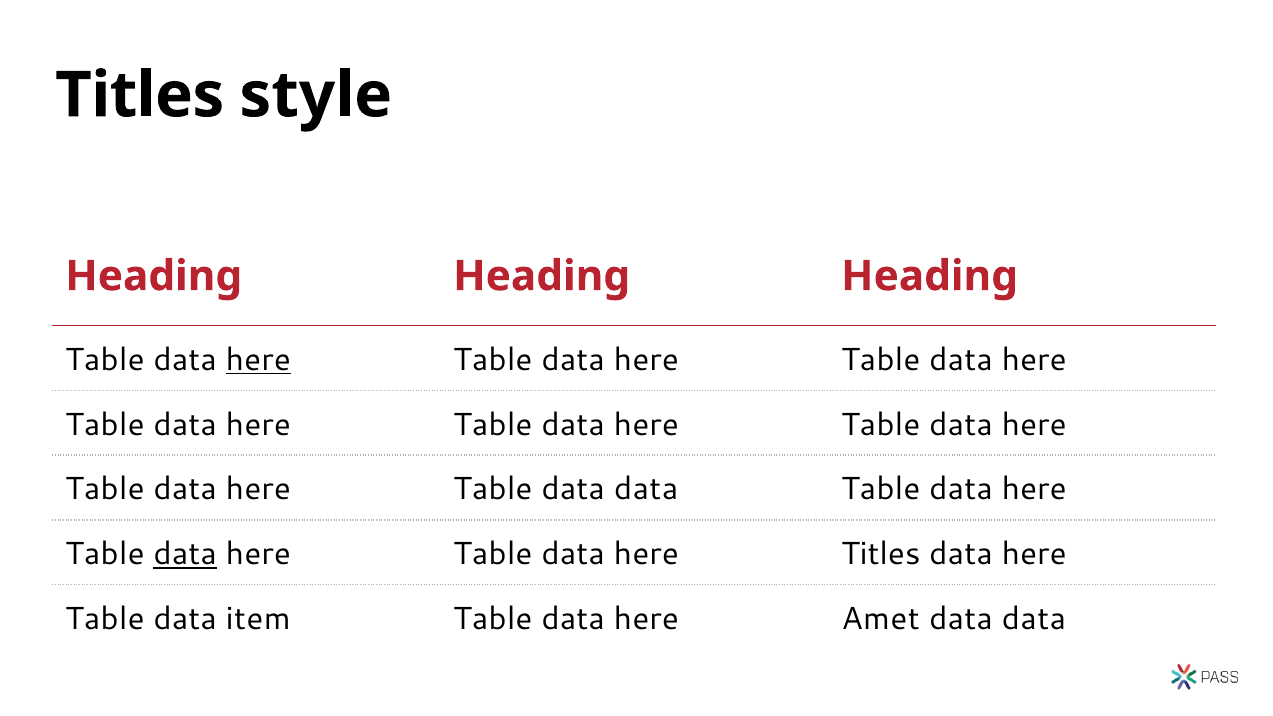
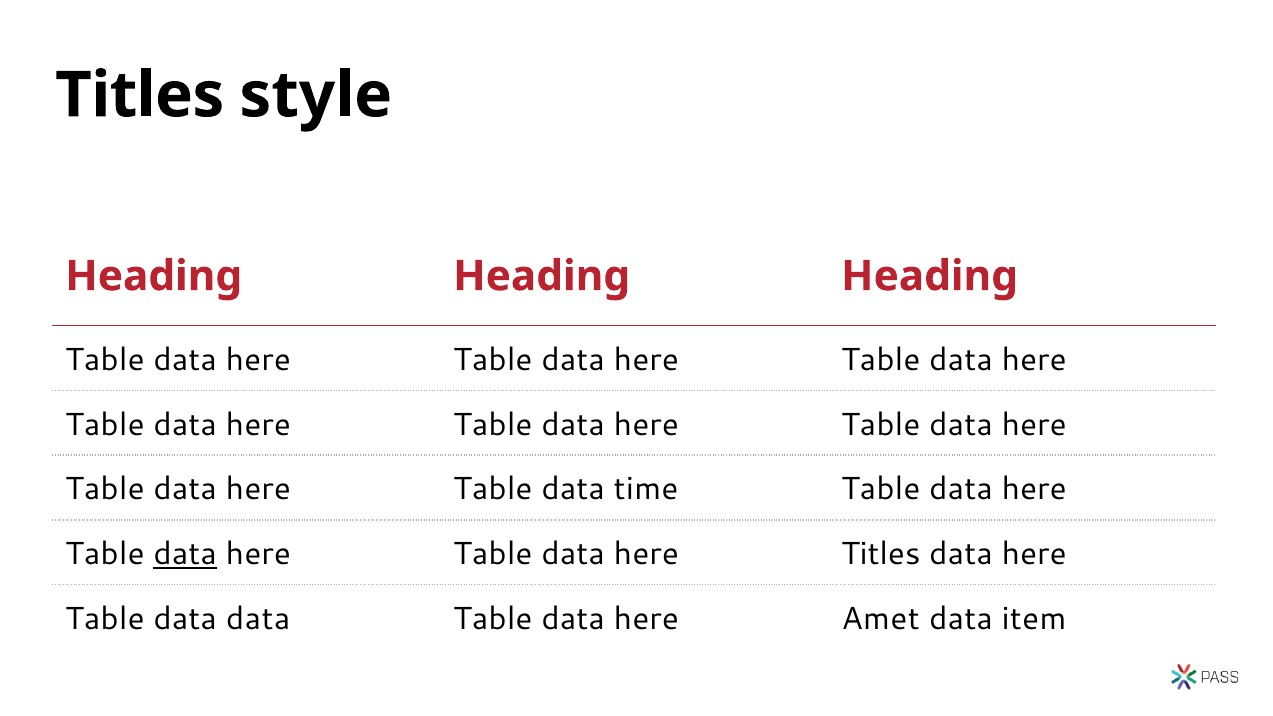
here underline: present -> none (258, 360)
Table data data: data -> time (646, 489)
data item: item -> data (258, 619)
data: data -> item (1034, 619)
